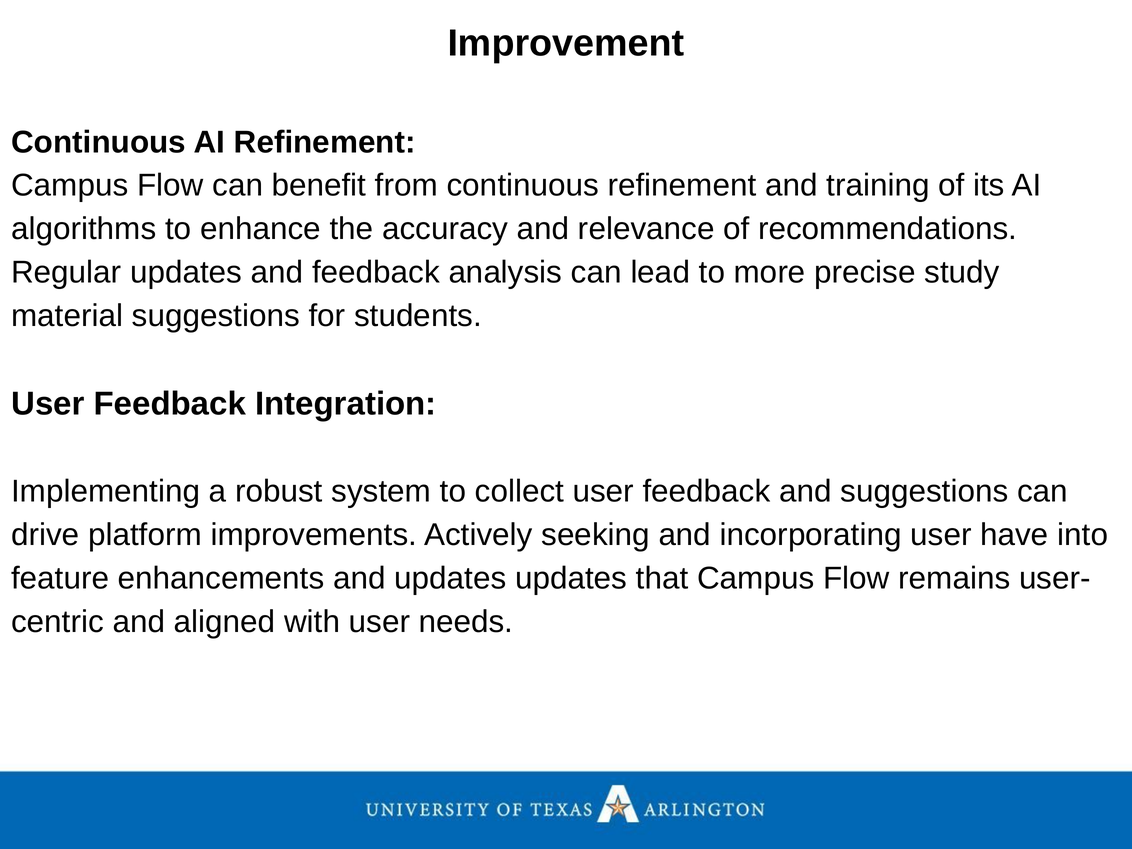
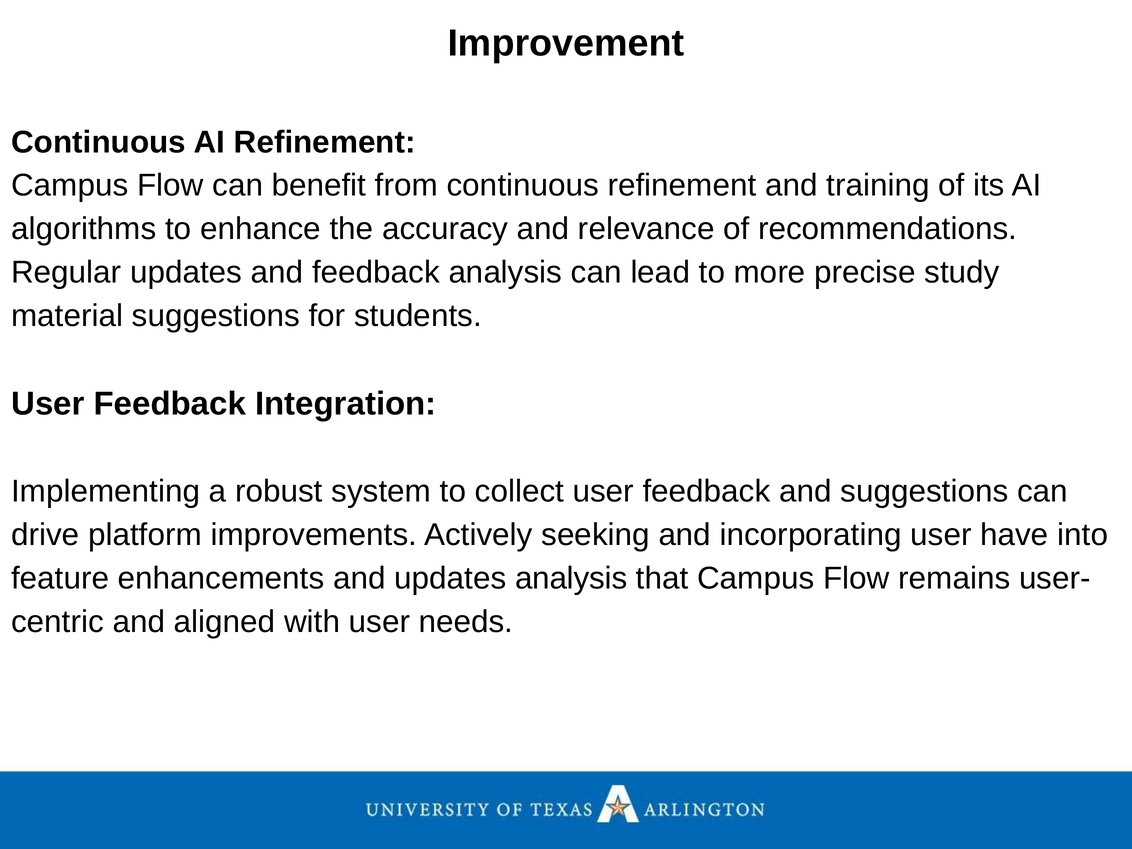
updates updates: updates -> analysis (571, 578)
